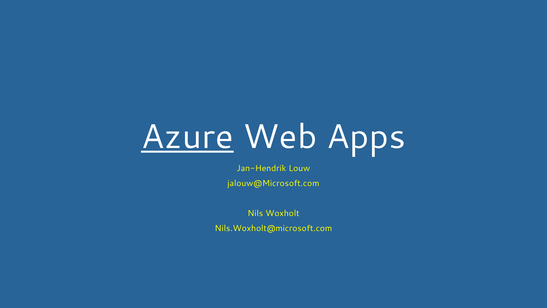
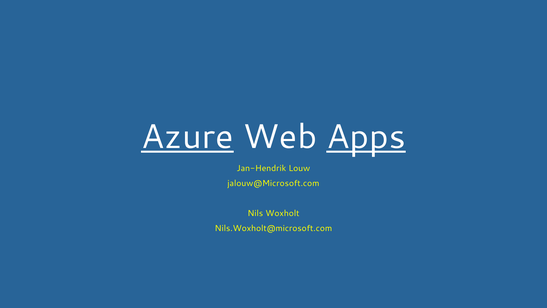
Apps underline: none -> present (366, 137)
